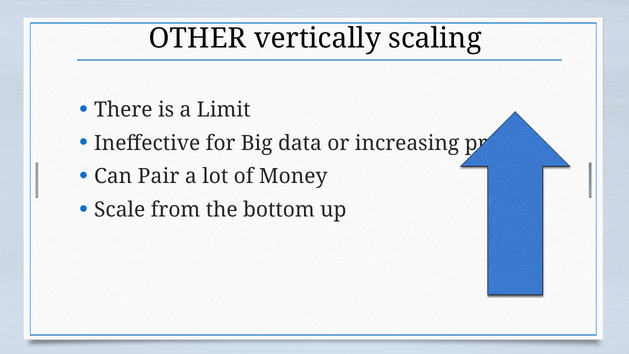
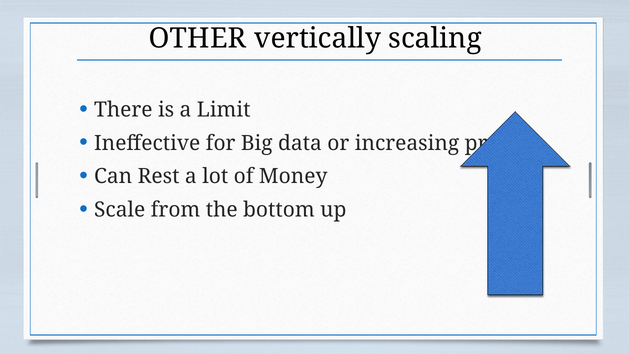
Pair: Pair -> Rest (159, 176)
